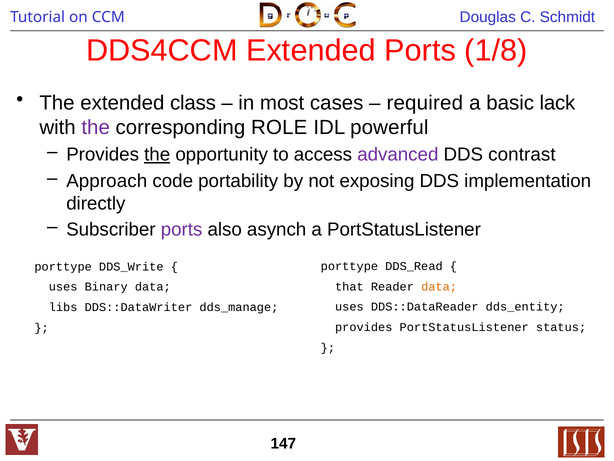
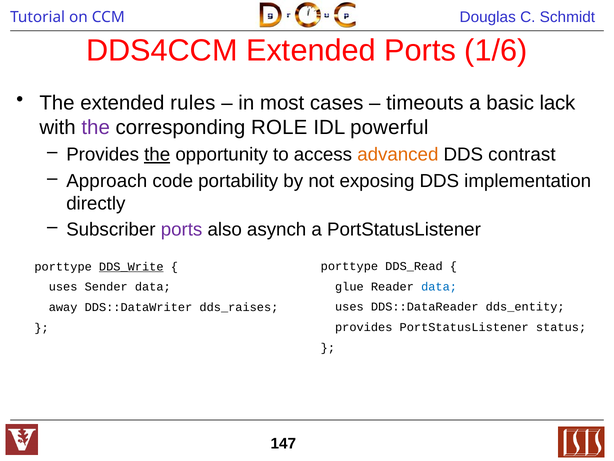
1/8: 1/8 -> 1/6 (496, 51)
class: class -> rules (193, 103)
required: required -> timeouts (425, 103)
advanced colour: purple -> orange (398, 155)
DDS_Write underline: none -> present (131, 266)
that: that -> glue (349, 286)
data colour: orange -> blue (439, 286)
Binary: Binary -> Sender (106, 287)
libs: libs -> away (63, 307)
dds_manage: dds_manage -> dds_raises (239, 307)
